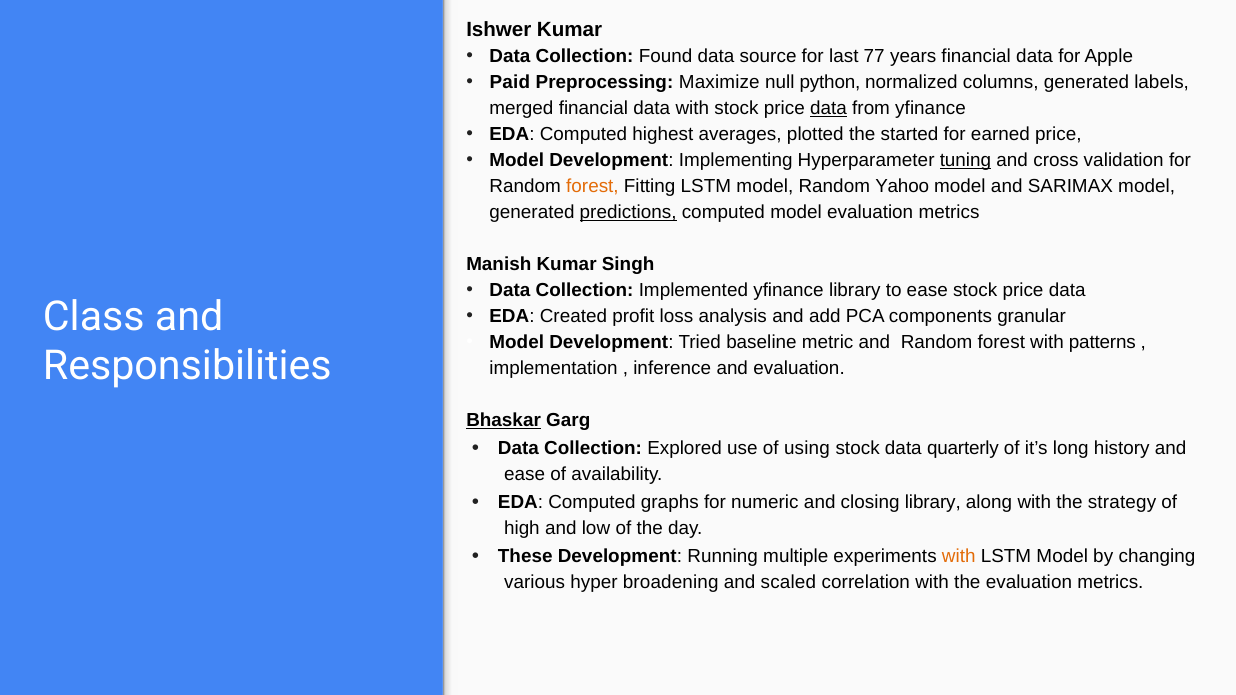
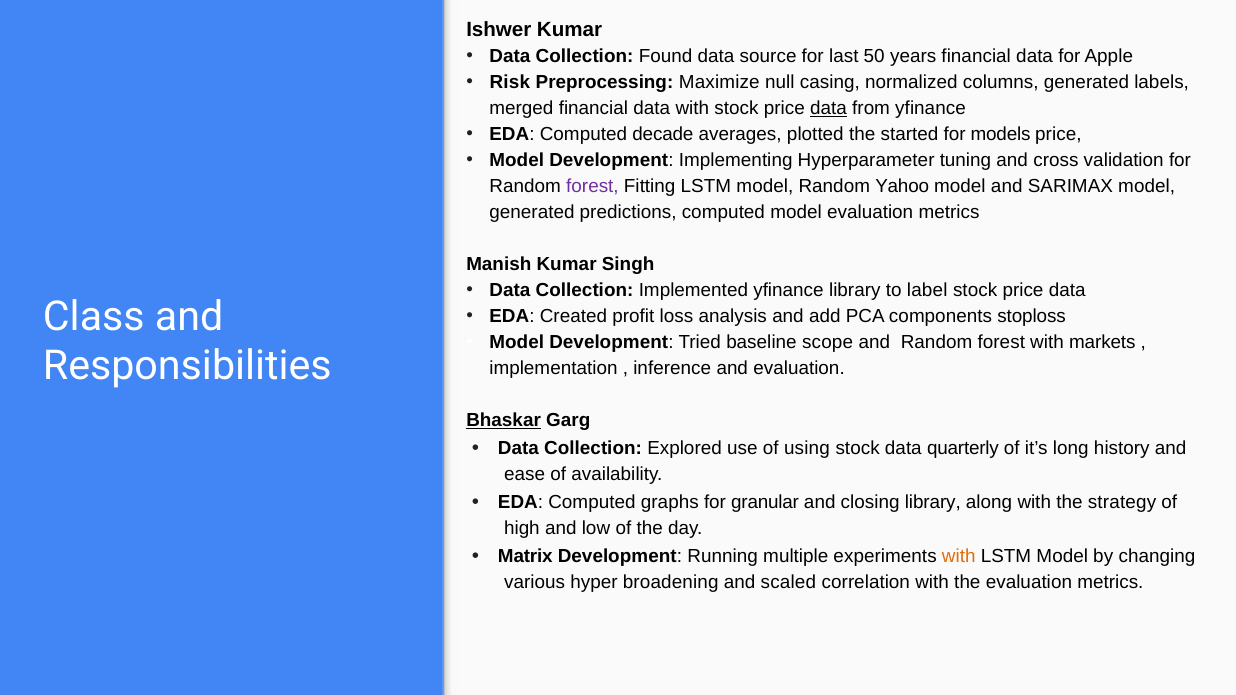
77: 77 -> 50 (874, 56)
Paid: Paid -> Risk (510, 82)
python: python -> casing (830, 82)
highest: highest -> decade (663, 134)
earned: earned -> models (1001, 134)
tuning underline: present -> none (965, 161)
forest colour: orange -> purple (592, 187)
predictions underline: present -> none (628, 213)
to ease: ease -> label (927, 291)
granular: granular -> stoploss (1032, 317)
metric: metric -> scope (828, 343)
patterns: patterns -> markets (1102, 343)
numeric: numeric -> granular (765, 502)
These: These -> Matrix (525, 556)
